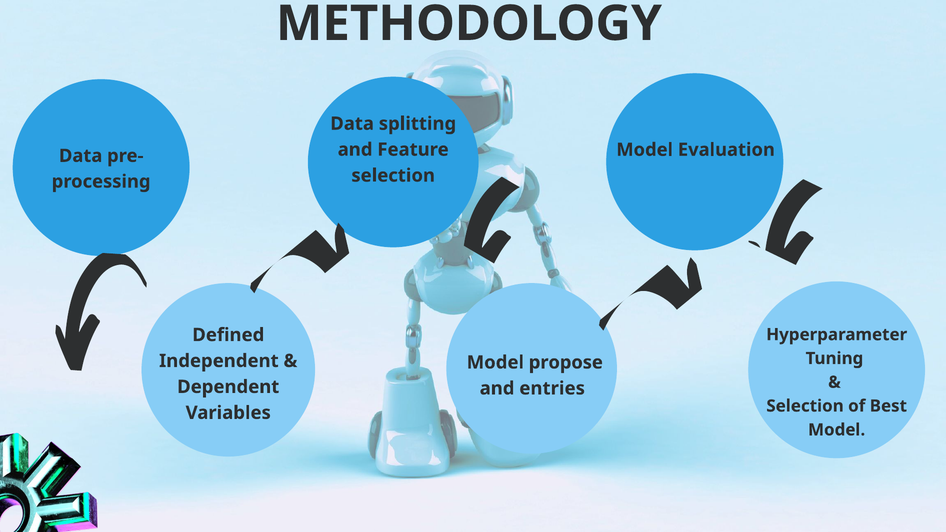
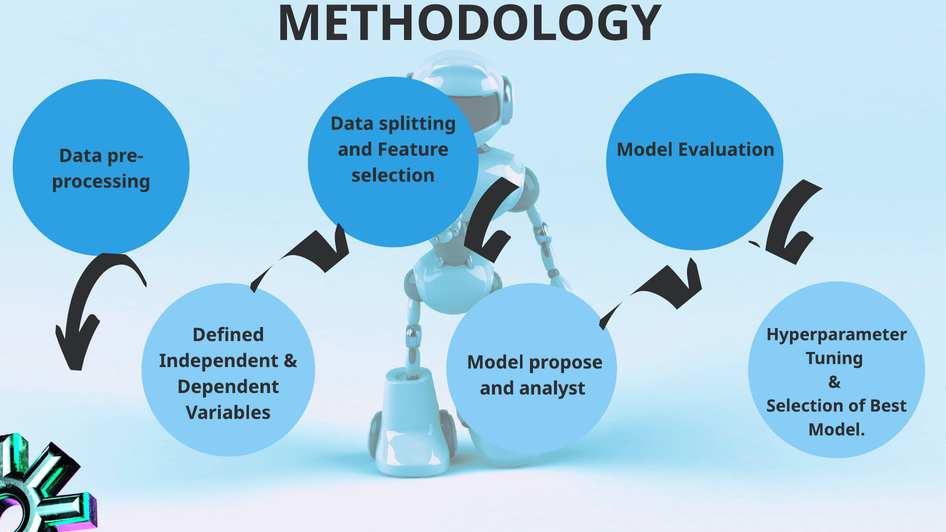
entries: entries -> analyst (552, 388)
